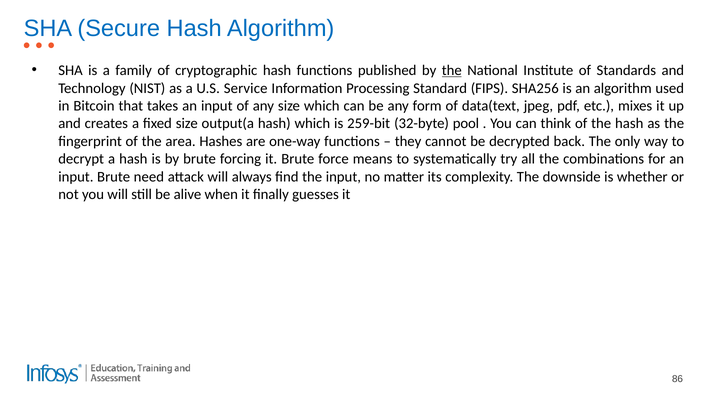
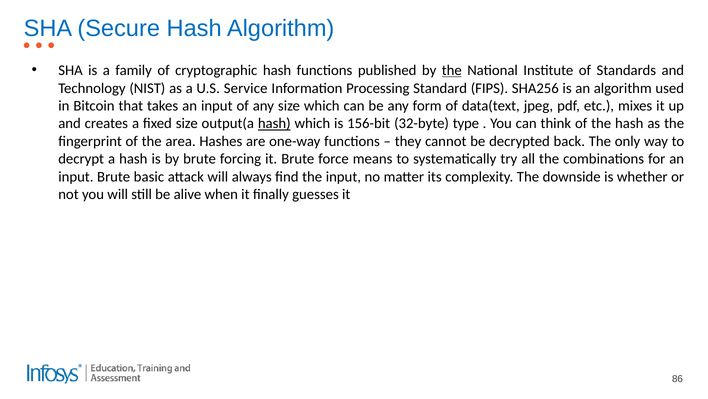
hash underline: none -> present (274, 123)
259-bit: 259-bit -> 156-bit (369, 123)
pool: pool -> type (466, 123)
need: need -> basic (149, 176)
